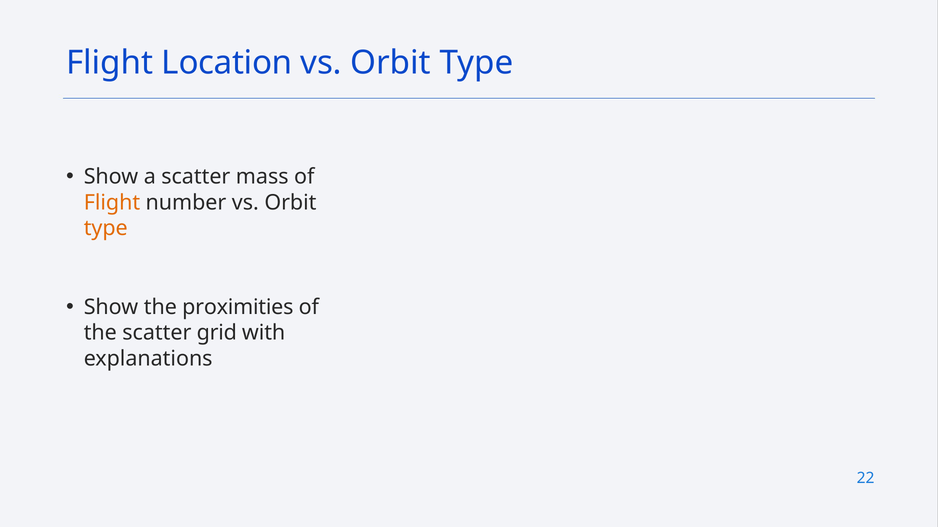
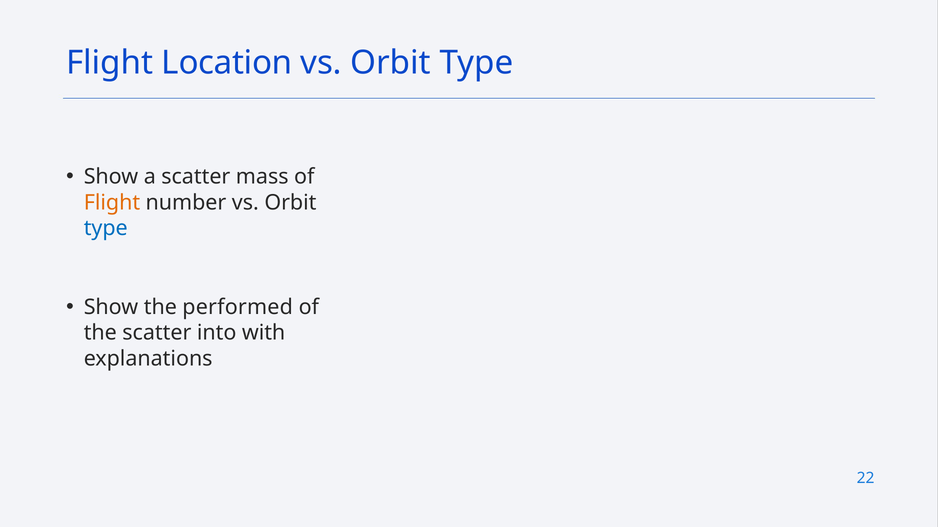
type colour: orange -> blue (106, 229)
proximities: proximities -> performed (238, 307)
grid: grid -> into (217, 333)
